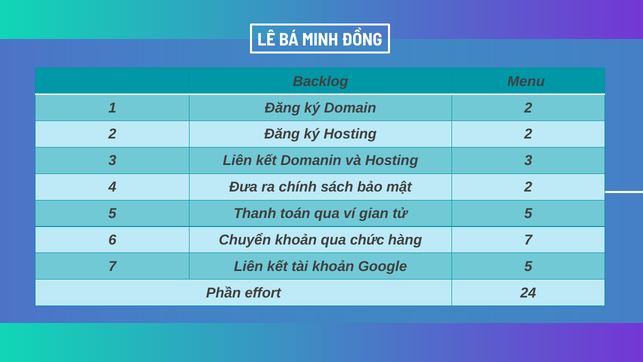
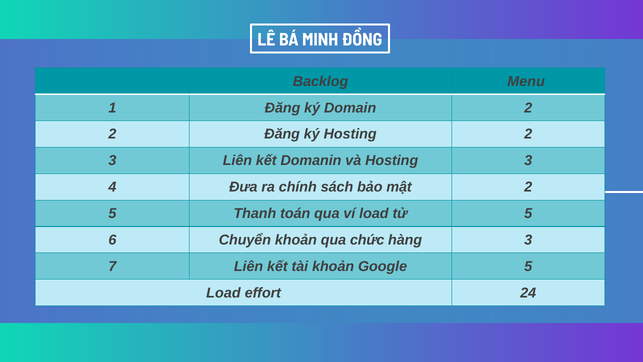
ví gian: gian -> load (374, 213)
hàng 7: 7 -> 3 (528, 240)
Phần: Phần -> Load (223, 293)
